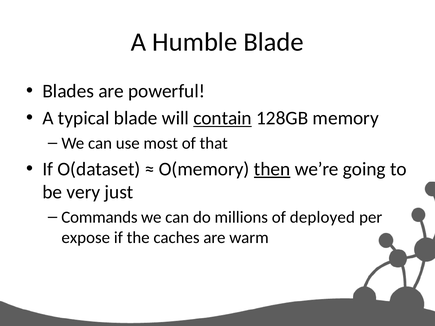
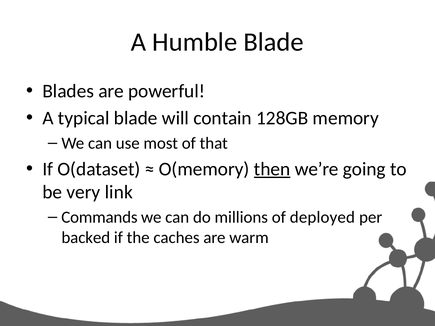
contain underline: present -> none (223, 118)
just: just -> link (119, 192)
expose: expose -> backed (86, 238)
